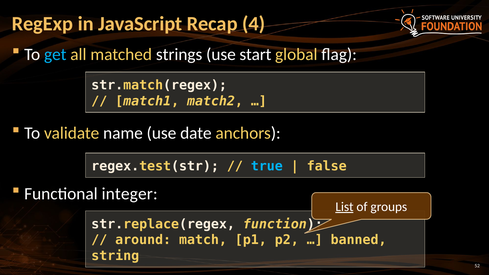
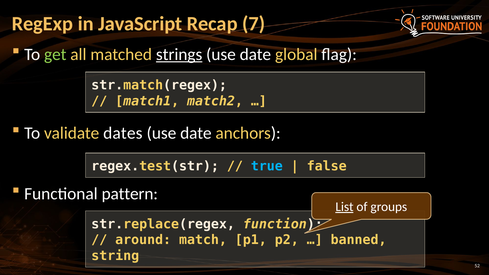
4: 4 -> 7 (254, 24)
get colour: light blue -> light green (55, 54)
strings underline: none -> present (179, 54)
start: start -> date (255, 54)
name: name -> dates (123, 133)
integer: integer -> pattern (130, 194)
